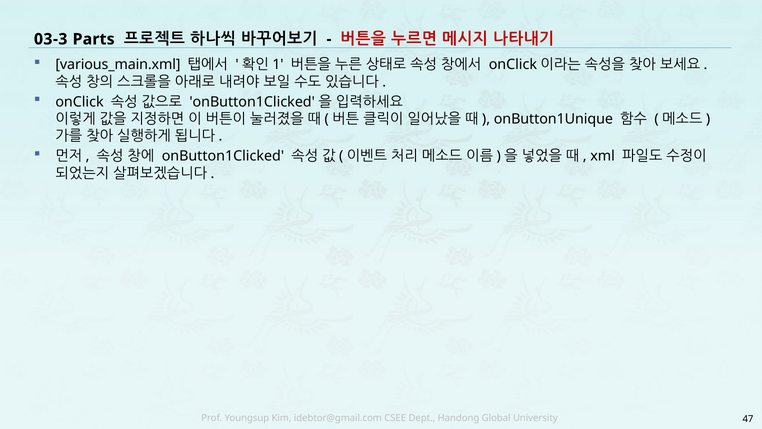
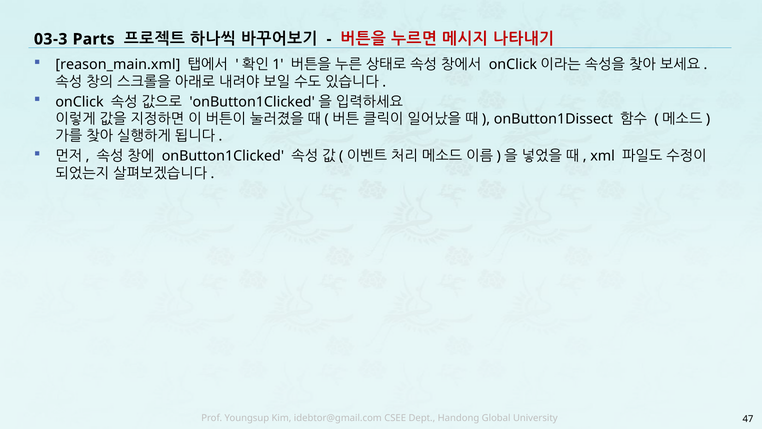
various_main.xml: various_main.xml -> reason_main.xml (118, 65)
onButton1Unique: onButton1Unique -> onButton1Dissect (553, 119)
